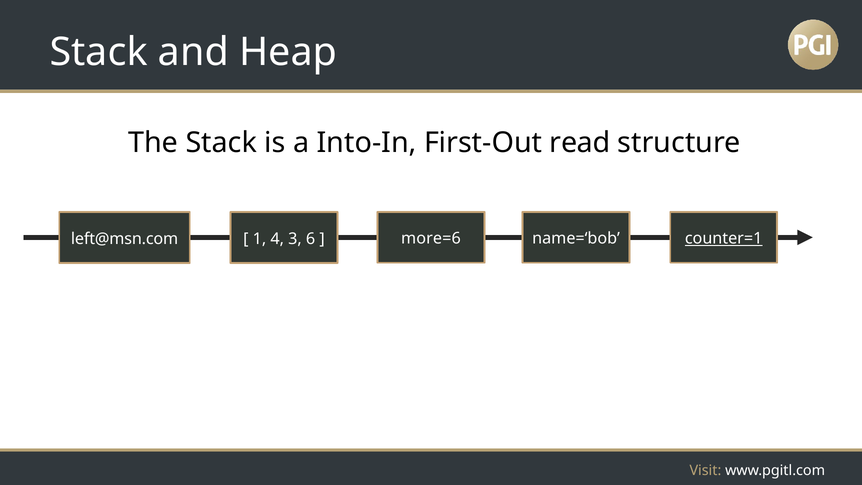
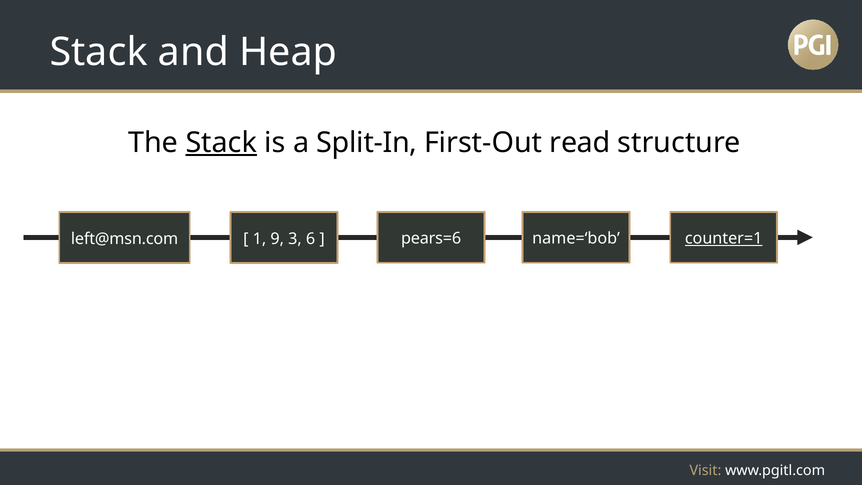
Stack underline: none -> present (221, 143)
Into-In: Into-In -> Split-In (367, 143)
more=6: more=6 -> pears=6 (431, 238)
4: 4 -> 9 (277, 239)
